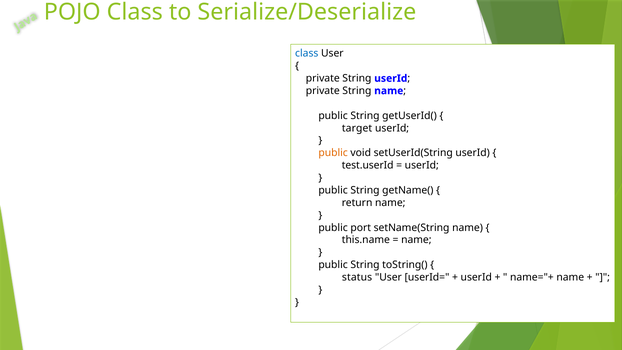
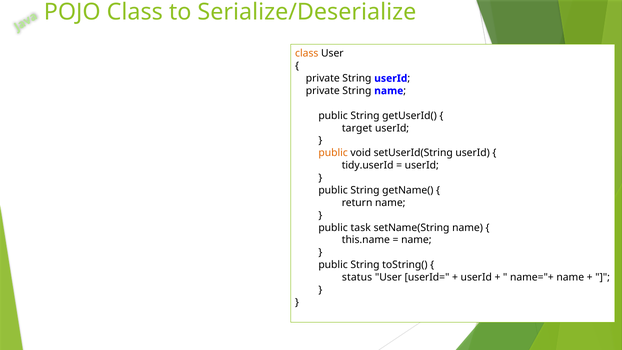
class colour: blue -> orange (307, 53)
test.userId: test.userId -> tidy.userId (368, 165)
port: port -> task (361, 228)
